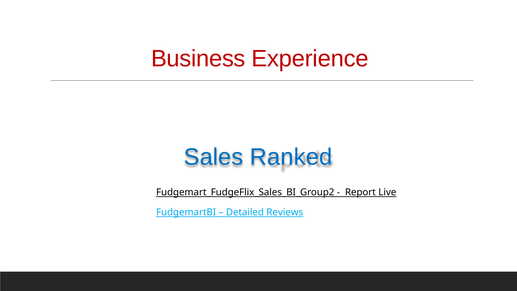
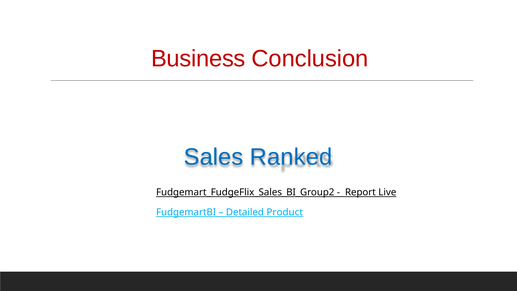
Experience: Experience -> Conclusion (310, 59)
Reviews: Reviews -> Product (285, 212)
